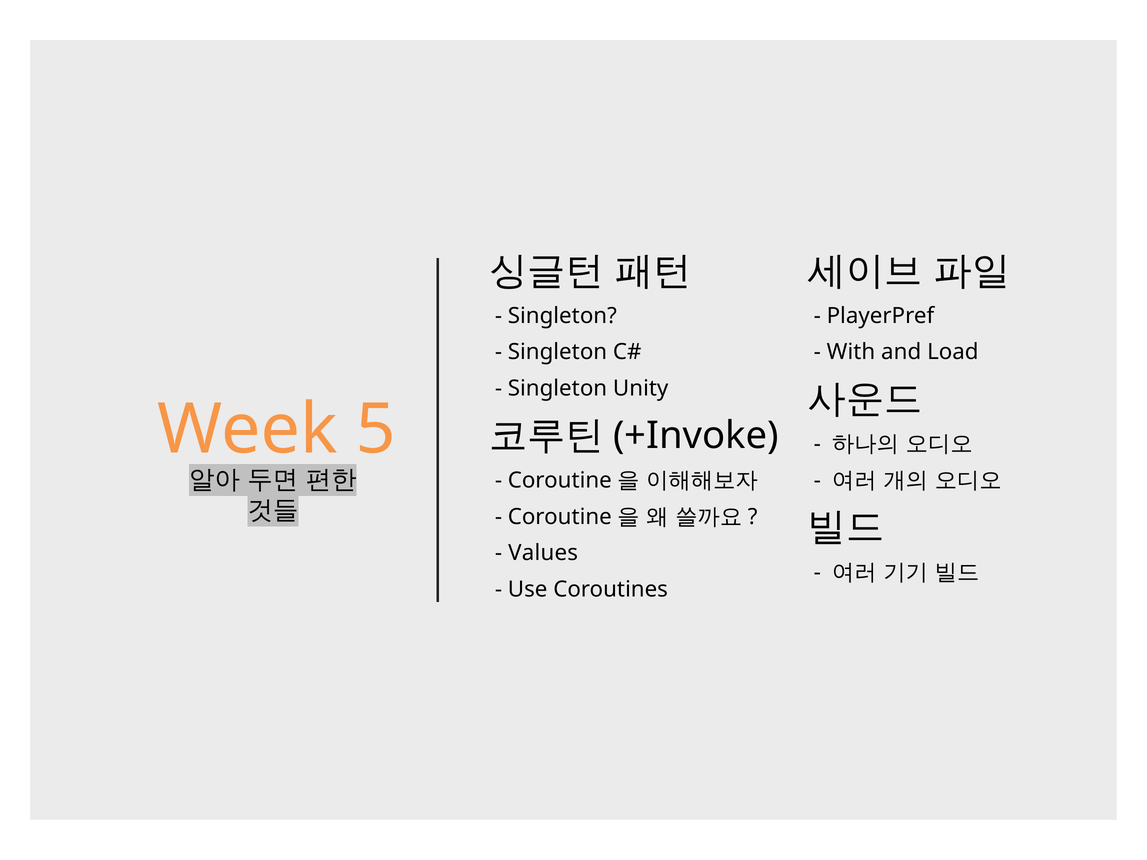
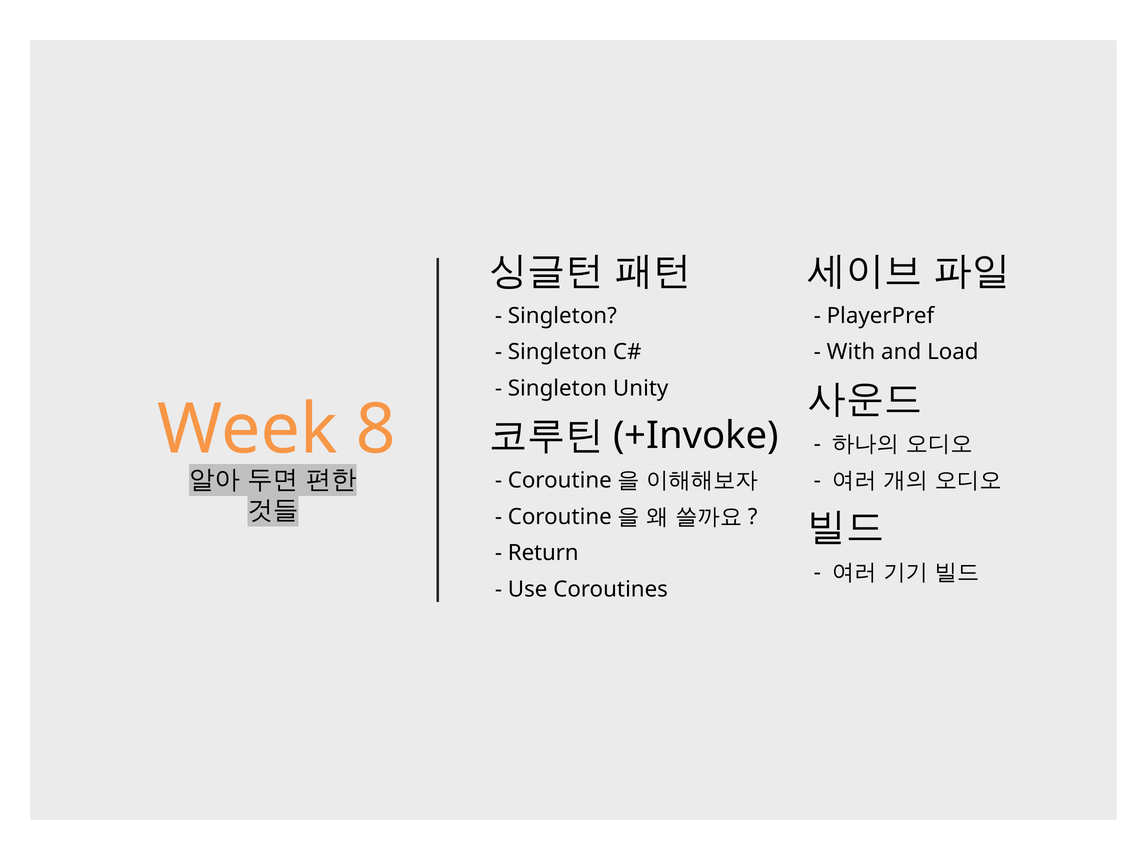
5: 5 -> 8 (376, 430)
Values: Values -> Return (543, 553)
